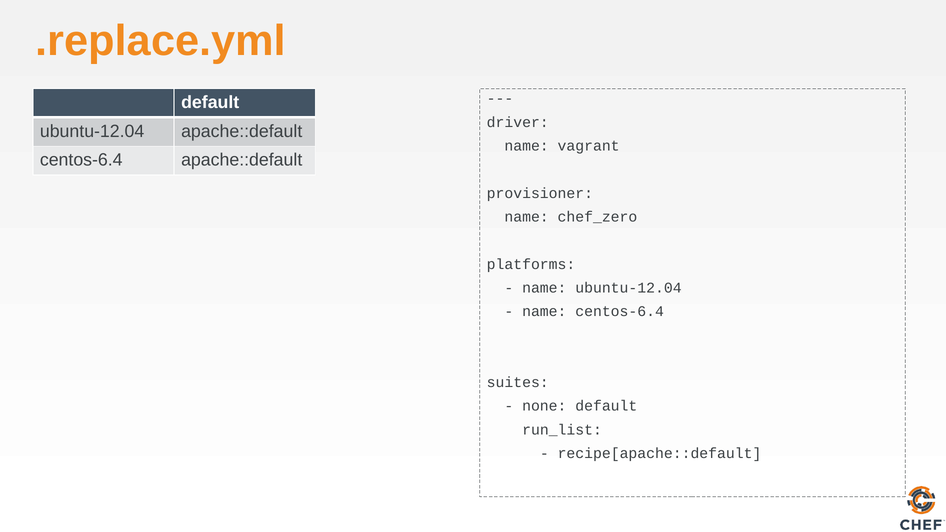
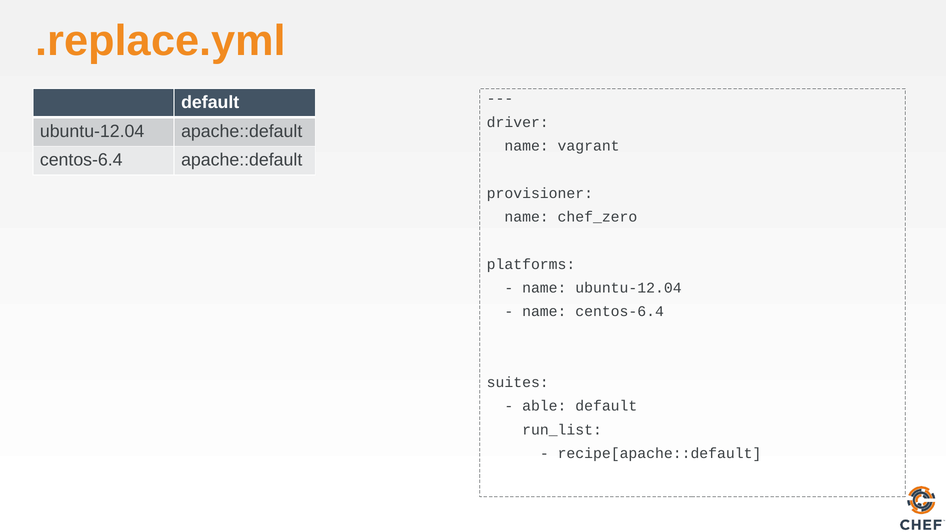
none: none -> able (544, 406)
